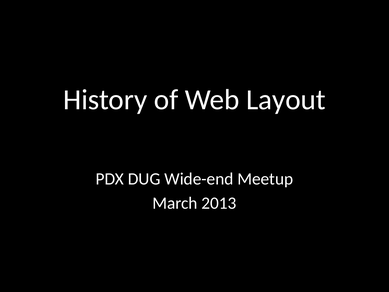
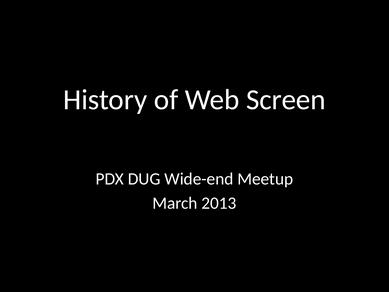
Layout: Layout -> Screen (286, 100)
